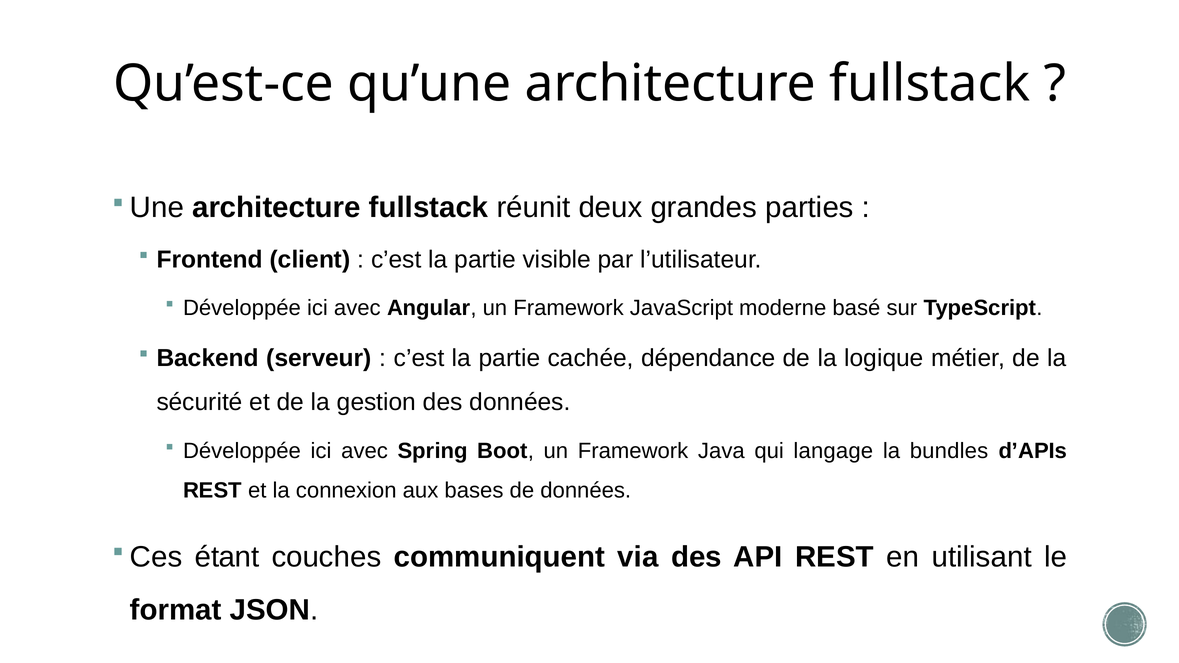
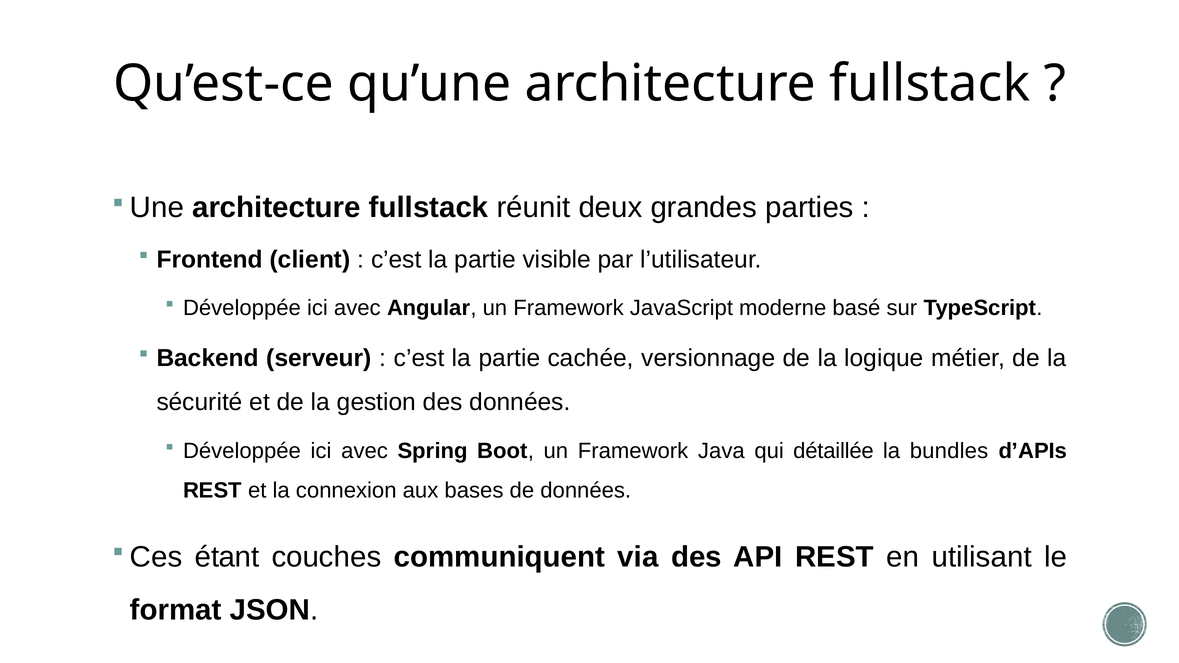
dépendance: dépendance -> versionnage (708, 358)
langage: langage -> détaillée (833, 451)
